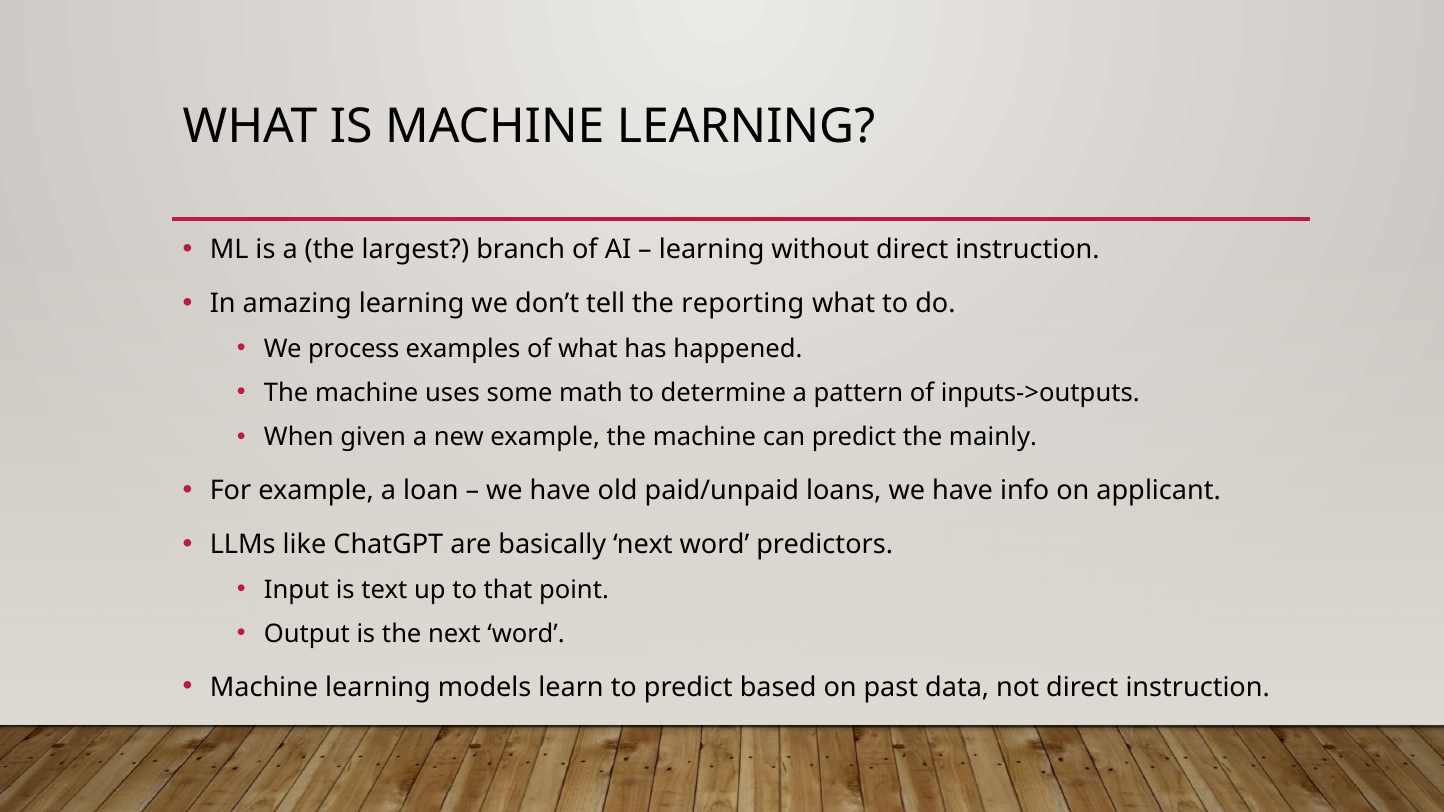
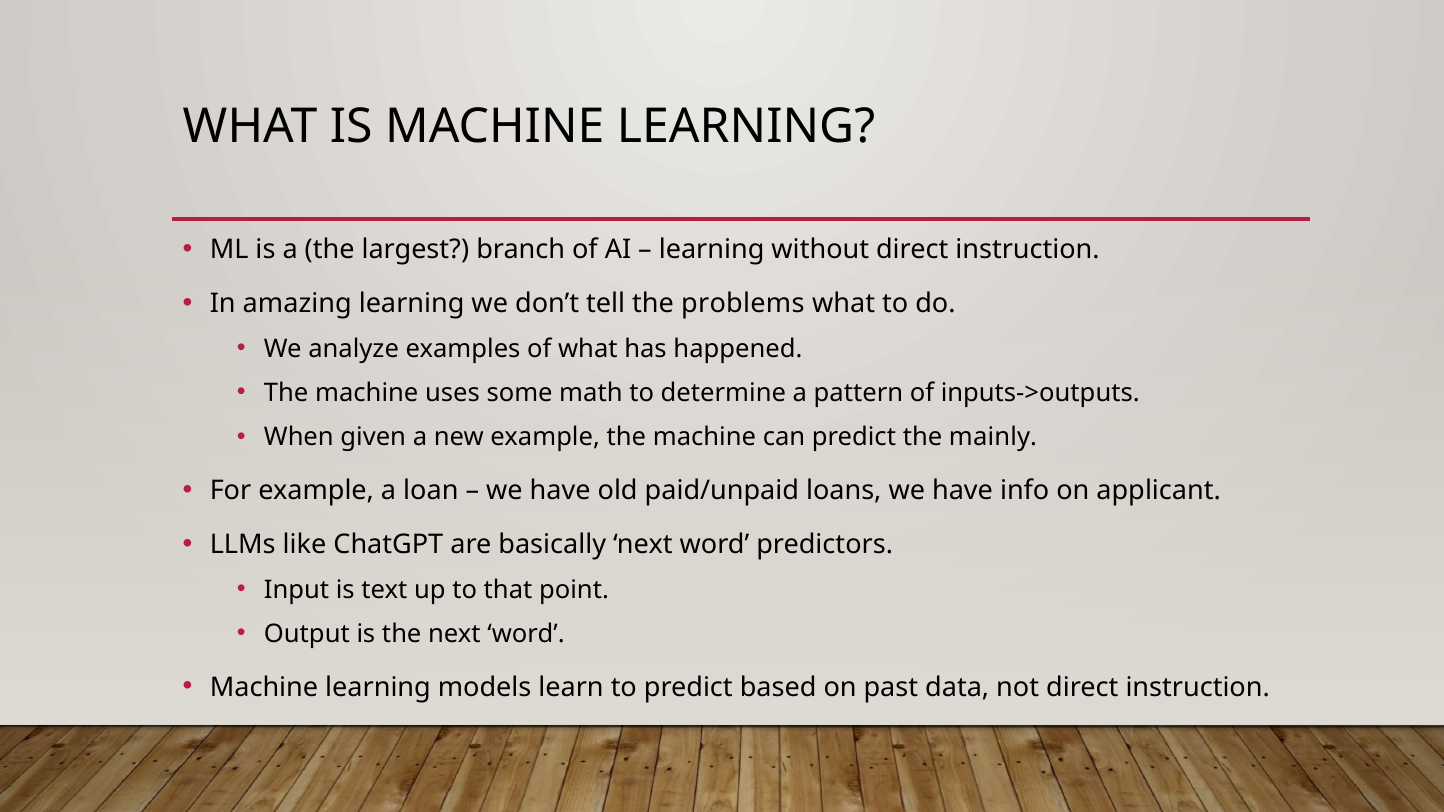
reporting: reporting -> problems (743, 304)
process: process -> analyze (354, 349)
